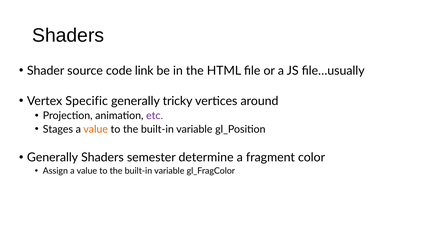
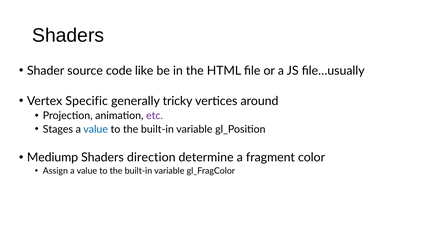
link: link -> like (144, 70)
value colour: orange -> blue (96, 129)
Generally: Generally -> Mediump (53, 157)
semester: semester -> direction (151, 157)
